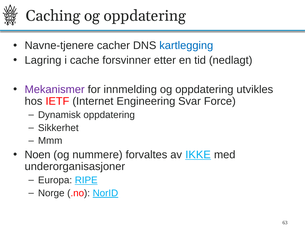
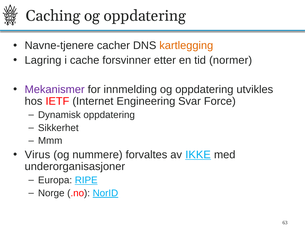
kartlegging colour: blue -> orange (186, 46)
nedlagt: nedlagt -> normer (231, 60)
Noen: Noen -> Virus (37, 155)
